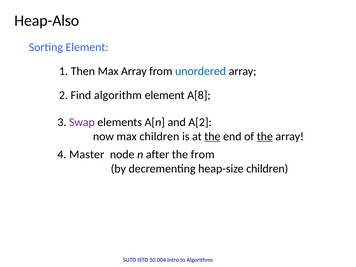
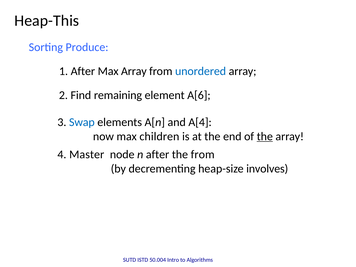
Heap-Also: Heap-Also -> Heap-This (47, 21)
Sorting Element: Element -> Produce (87, 47)
1 Then: Then -> After (83, 71)
algorithm: algorithm -> remaining (118, 95)
A[8: A[8 -> A[6 (199, 95)
Swap colour: purple -> blue (82, 122)
A[2: A[2 -> A[4 (200, 122)
the underline: present -> none (212, 136)
heap-size children: children -> involves (267, 169)
